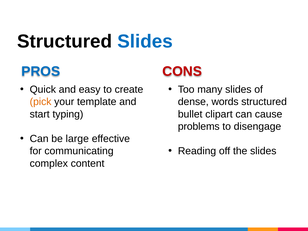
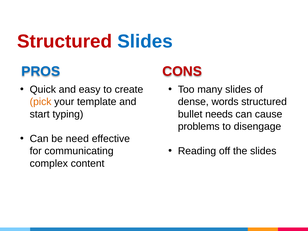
Structured colour: black -> red (65, 41)
clipart: clipart -> needs (219, 114)
large: large -> need (77, 139)
